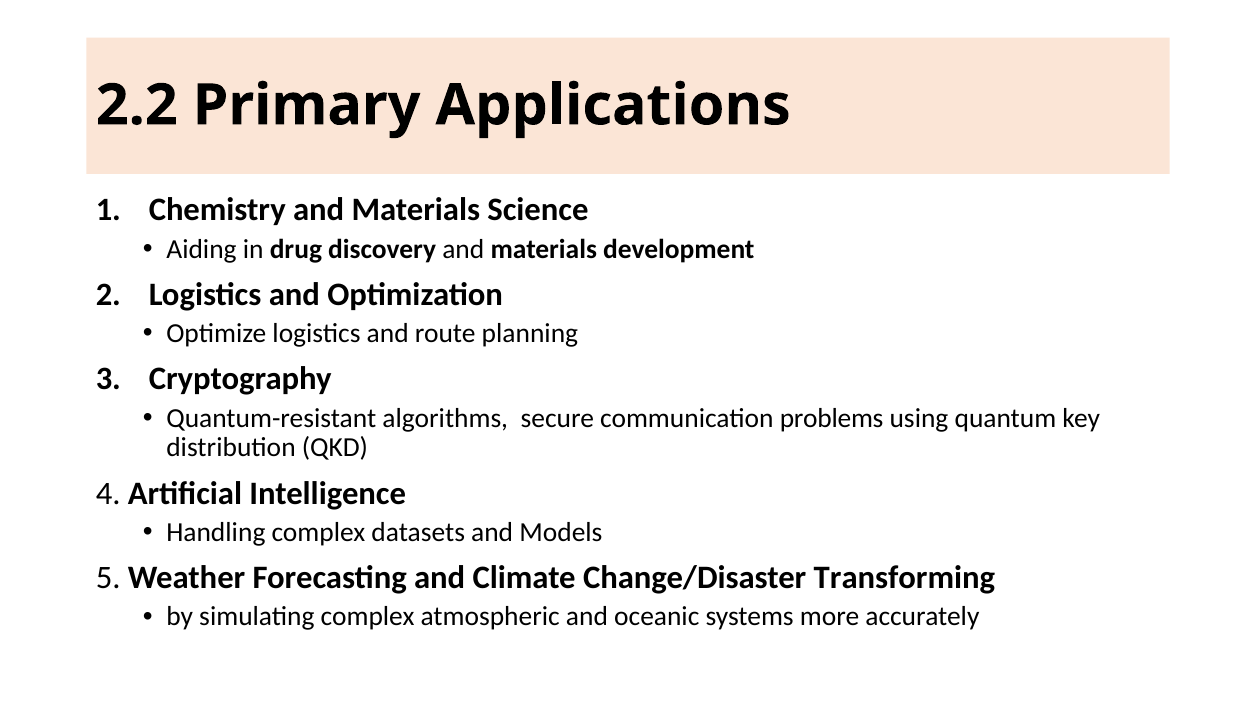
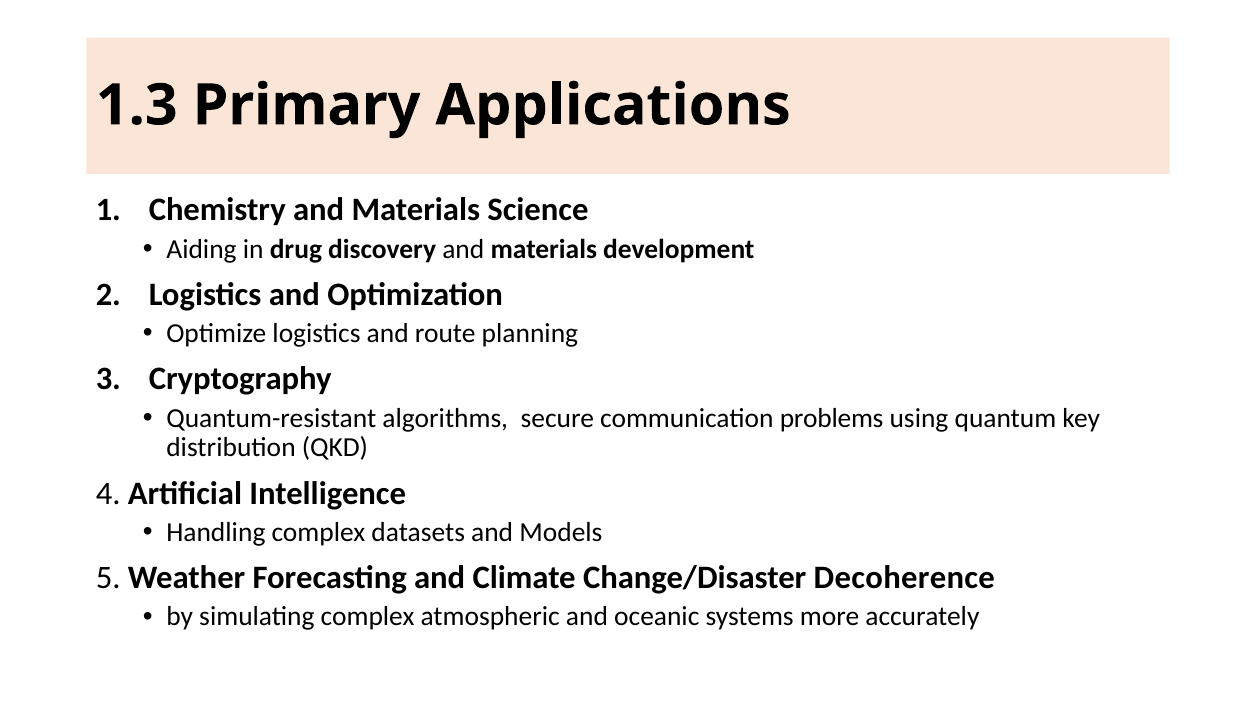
2.2: 2.2 -> 1.3 (137, 106)
Transforming: Transforming -> Decoherence (904, 578)
